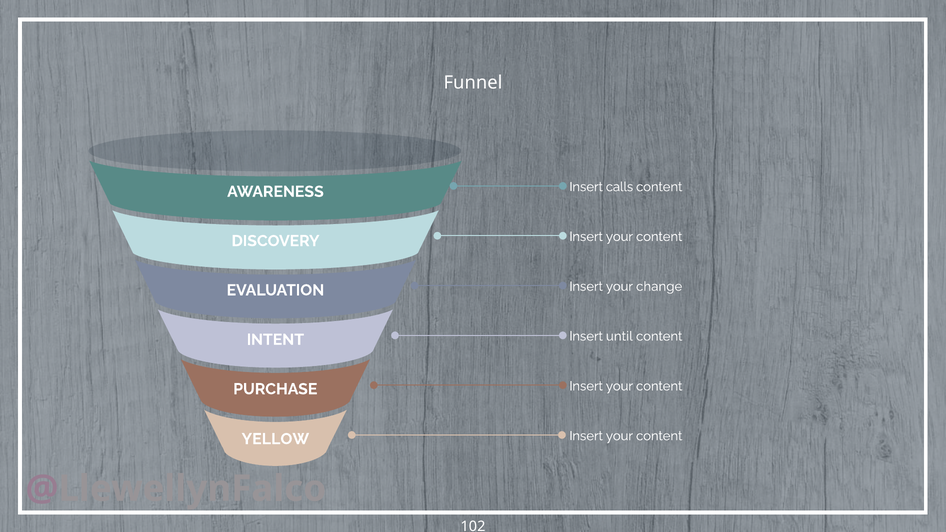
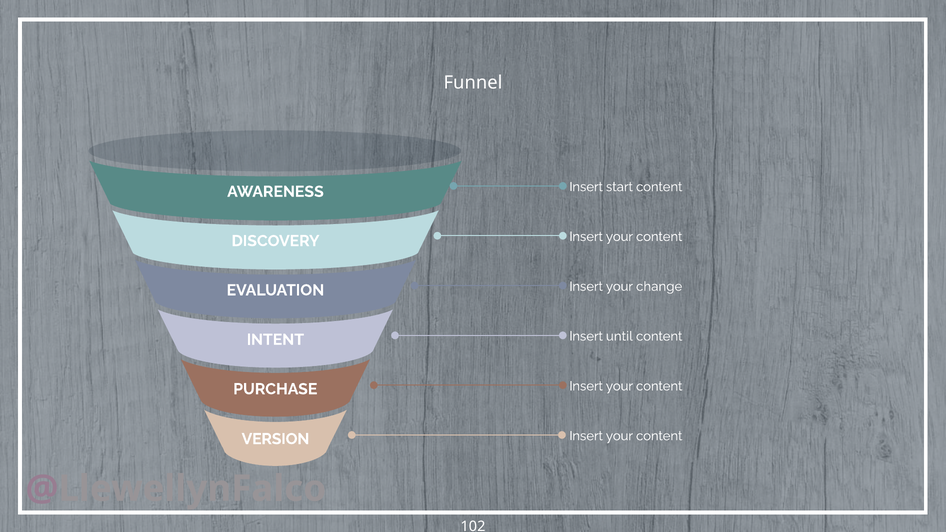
calls: calls -> start (619, 187)
YELLOW: YELLOW -> VERSION (276, 439)
